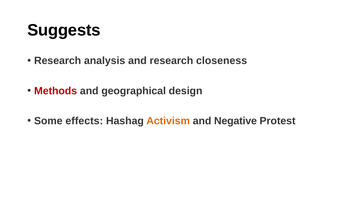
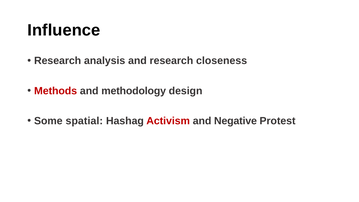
Suggests: Suggests -> Influence (64, 30)
geographical: geographical -> methodology (134, 91)
effects: effects -> spatial (84, 121)
Activism colour: orange -> red (168, 121)
